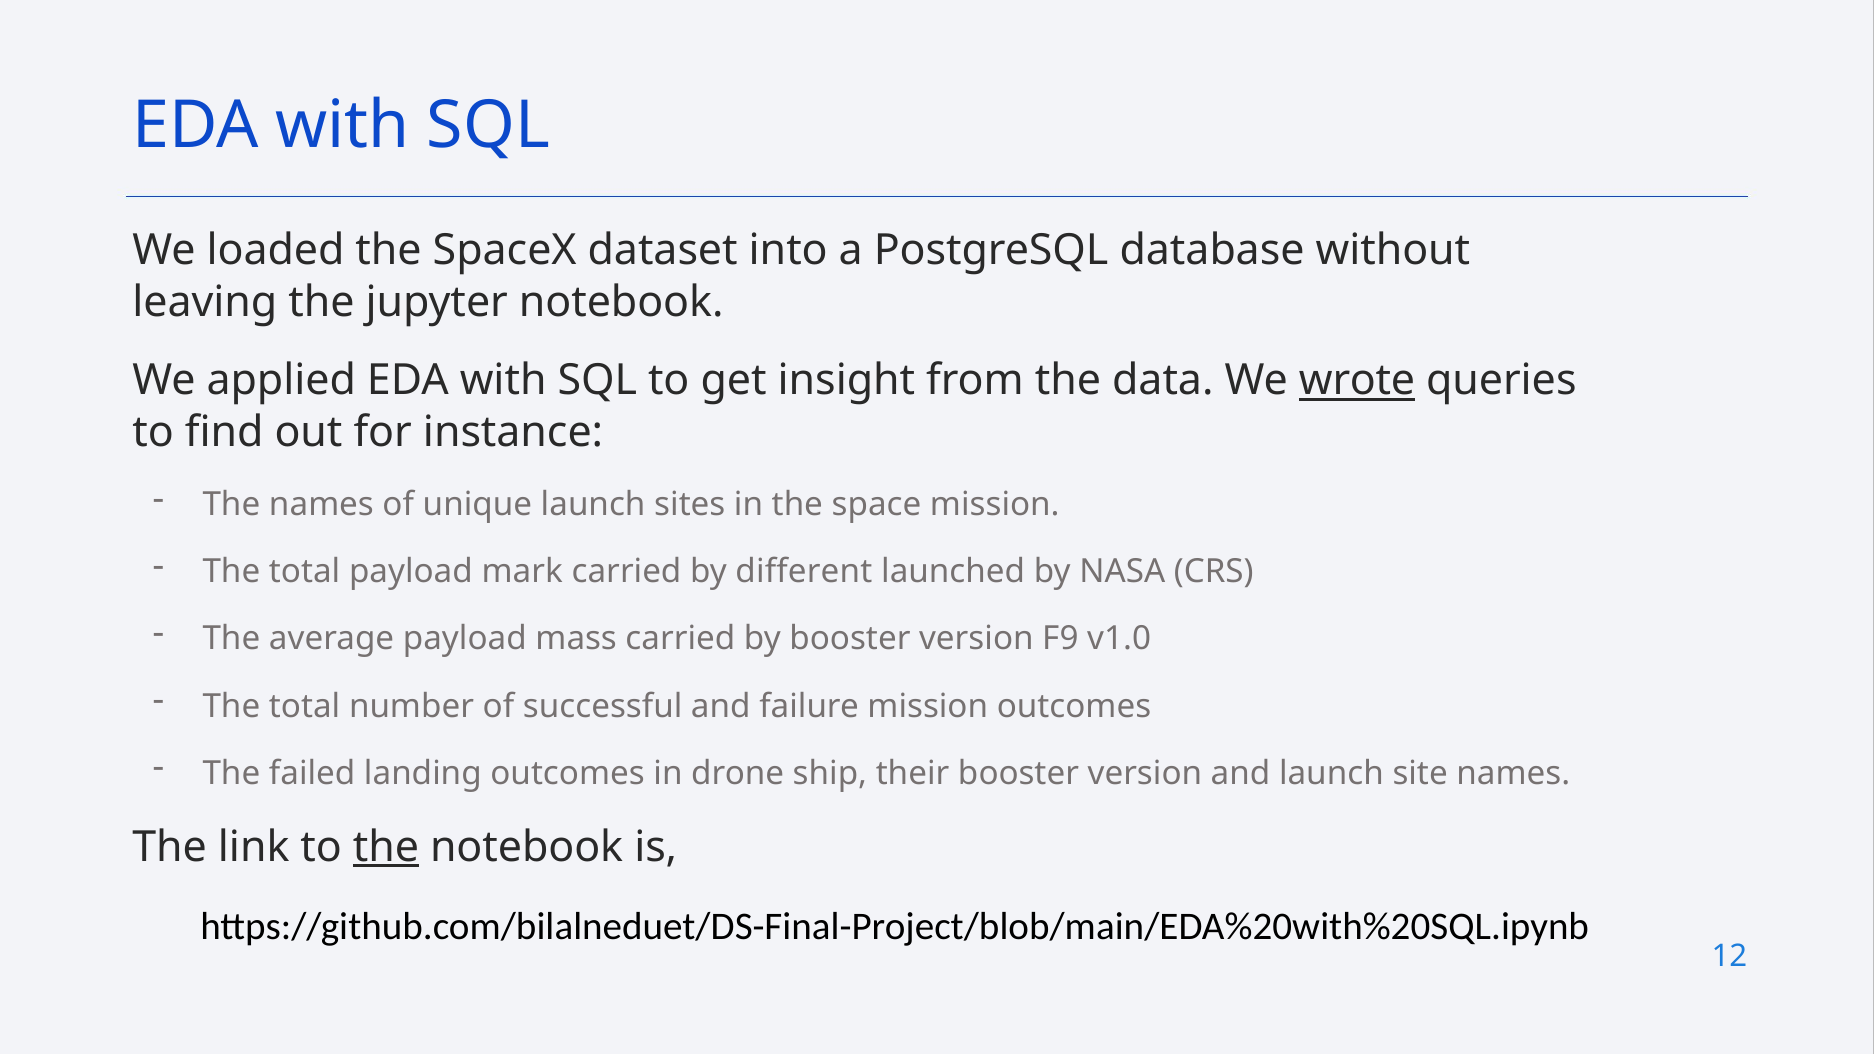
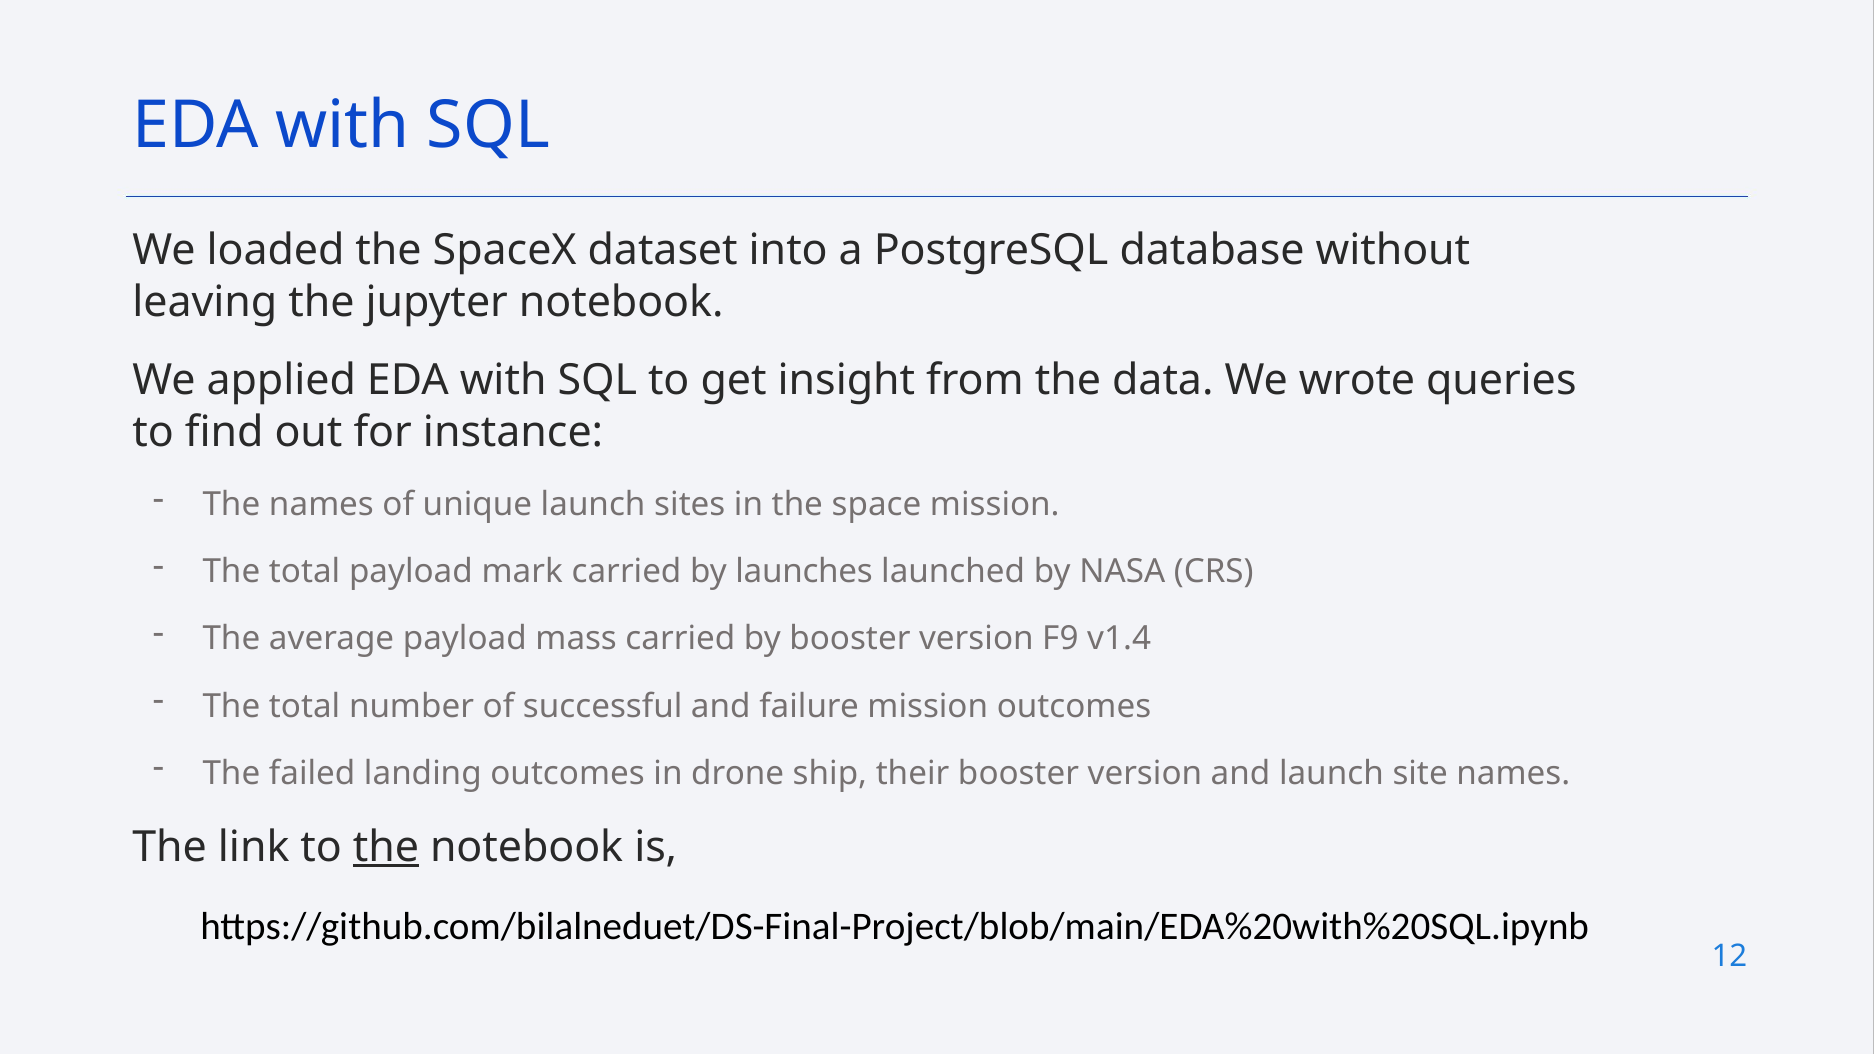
wrote underline: present -> none (1357, 381)
different: different -> launches (804, 572)
v1.0: v1.0 -> v1.4 (1119, 639)
